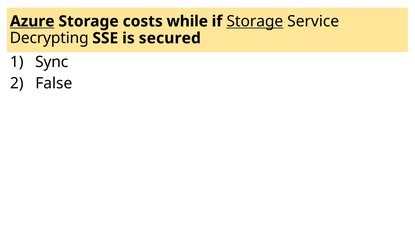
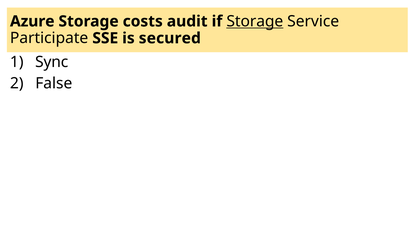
Azure underline: present -> none (32, 21)
while: while -> audit (187, 21)
Decrypting: Decrypting -> Participate (49, 38)
